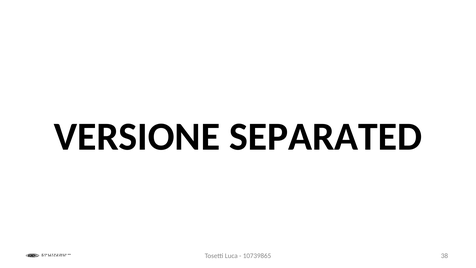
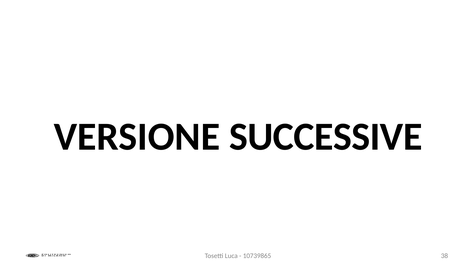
SEPARATED: SEPARATED -> SUCCESSIVE (326, 137)
